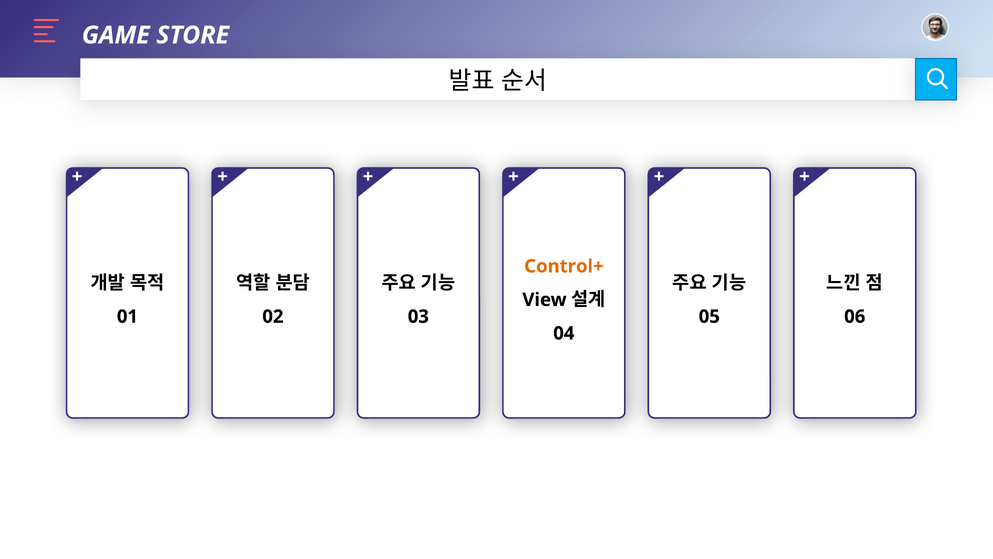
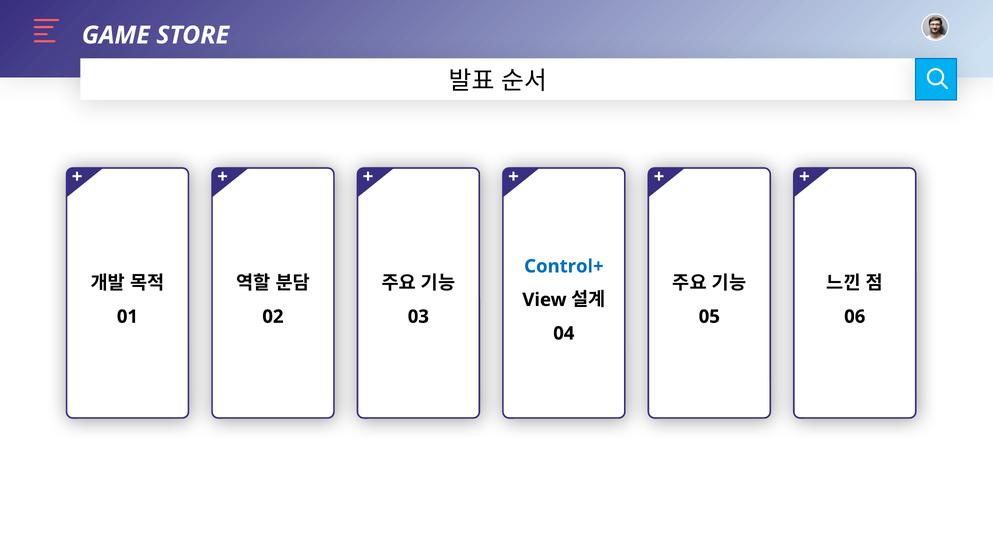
Control+ colour: orange -> blue (564, 266)
